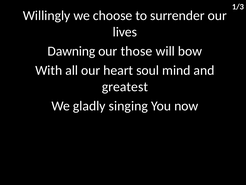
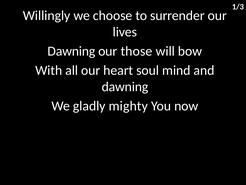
greatest: greatest -> dawning (125, 87)
singing: singing -> mighty (128, 106)
